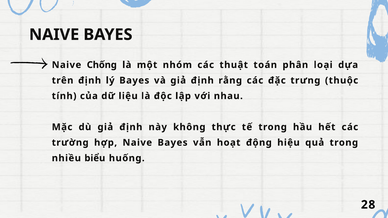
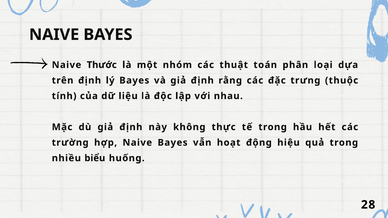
Chống: Chống -> Thước (102, 65)
